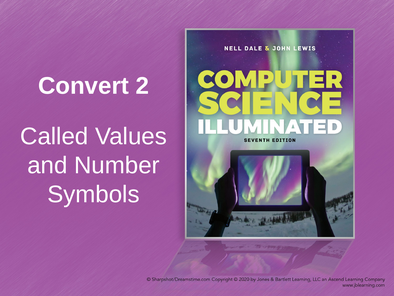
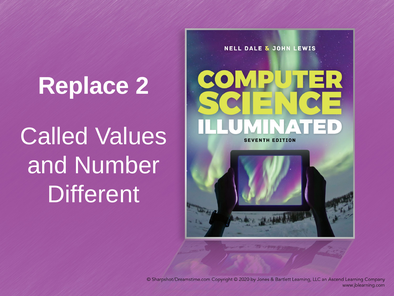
Convert: Convert -> Replace (84, 86)
Symbols: Symbols -> Different (93, 194)
